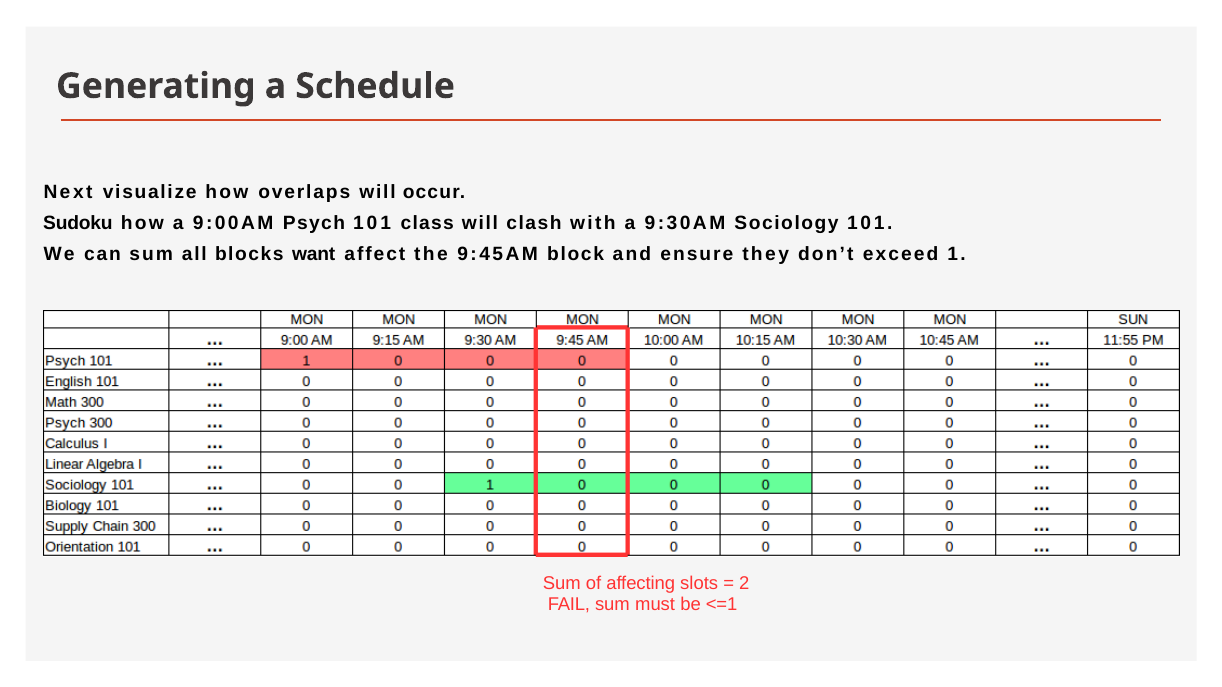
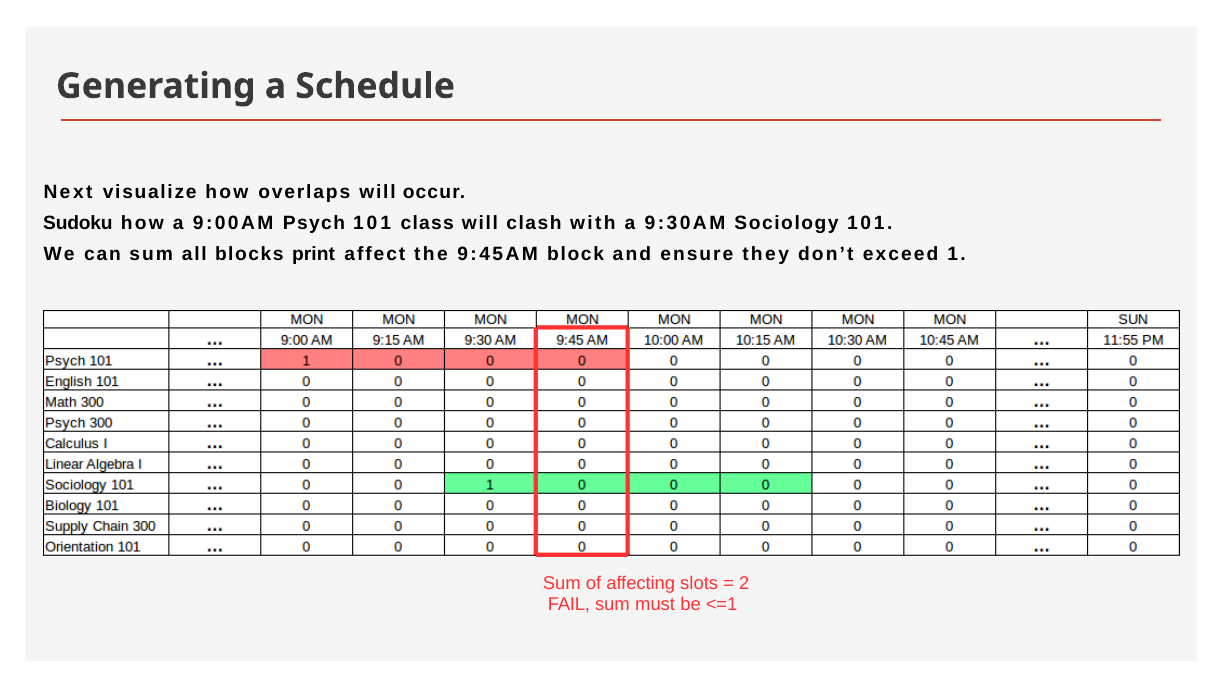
want: want -> print (314, 254)
